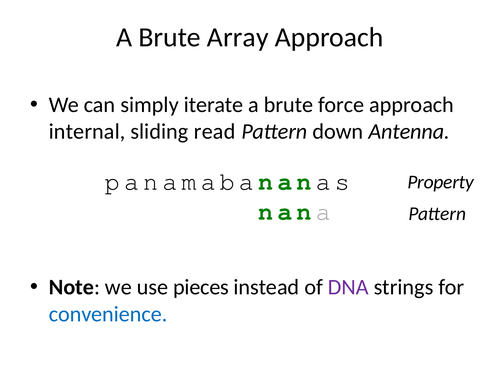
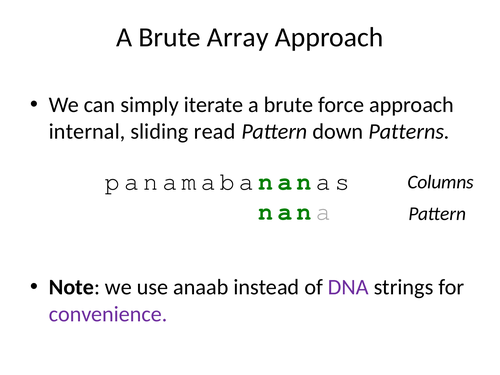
Antenna: Antenna -> Patterns (409, 132)
Property: Property -> Columns (441, 182)
pieces: pieces -> anaab (201, 287)
convenience colour: blue -> purple (108, 314)
